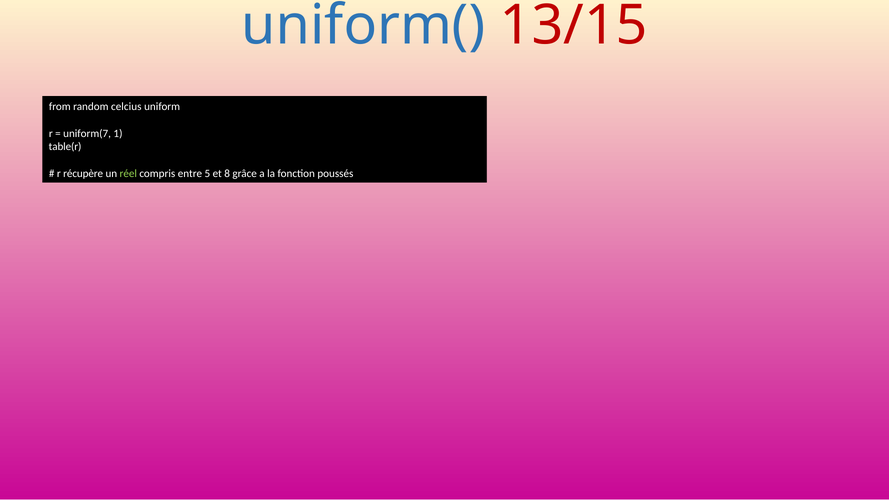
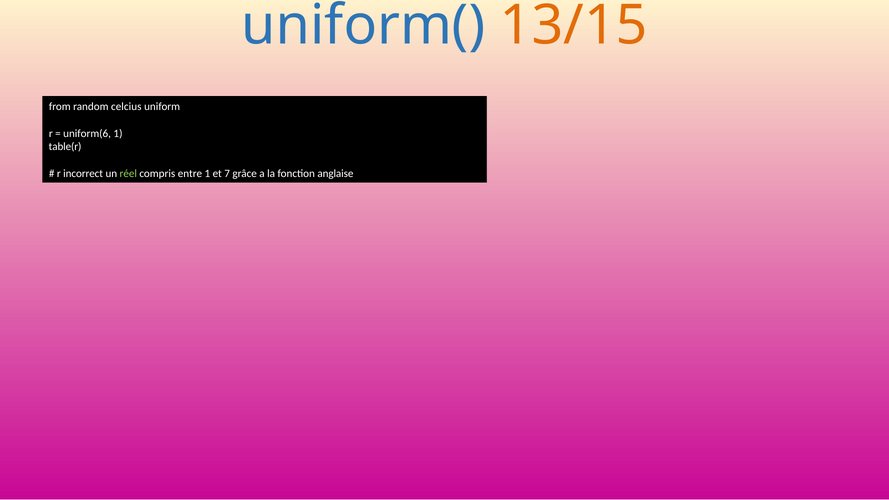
13/15 colour: red -> orange (574, 25)
uniform(7: uniform(7 -> uniform(6 (87, 133)
récupère: récupère -> incorrect (83, 173)
entre 5: 5 -> 1 (207, 173)
8: 8 -> 7 (227, 173)
poussés: poussés -> anglaise (335, 173)
